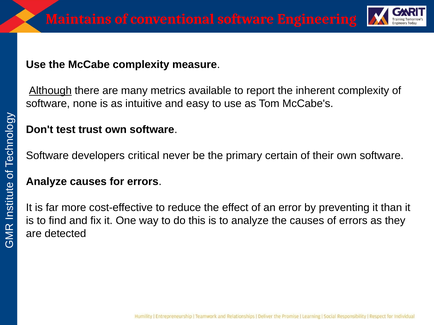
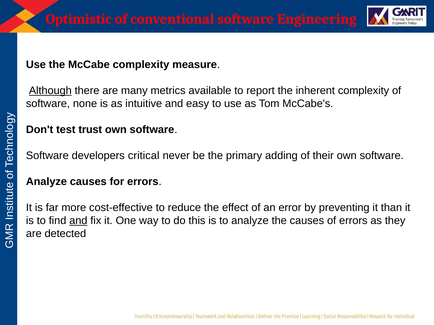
Maintains: Maintains -> Optimistic (79, 19)
certain: certain -> adding (281, 156)
and underline: none -> present (78, 221)
